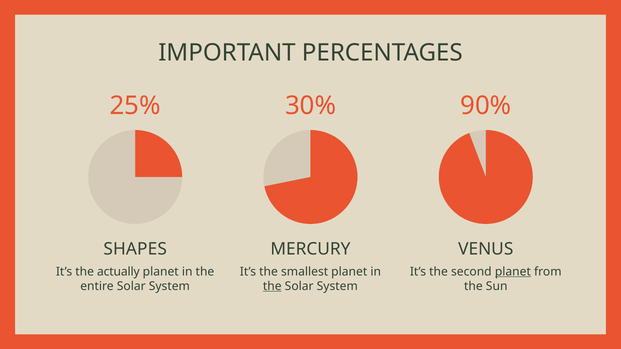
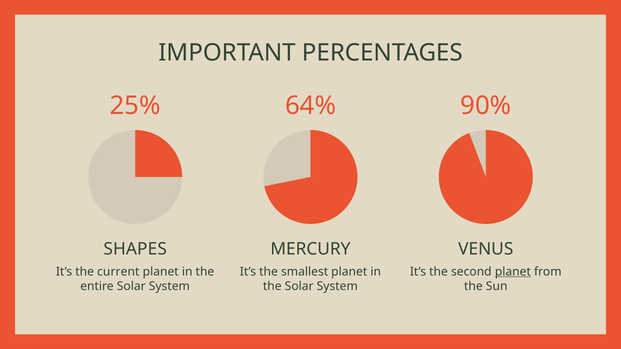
30%: 30% -> 64% (311, 106)
actually: actually -> current (118, 272)
the underline: present -> none (272, 286)
